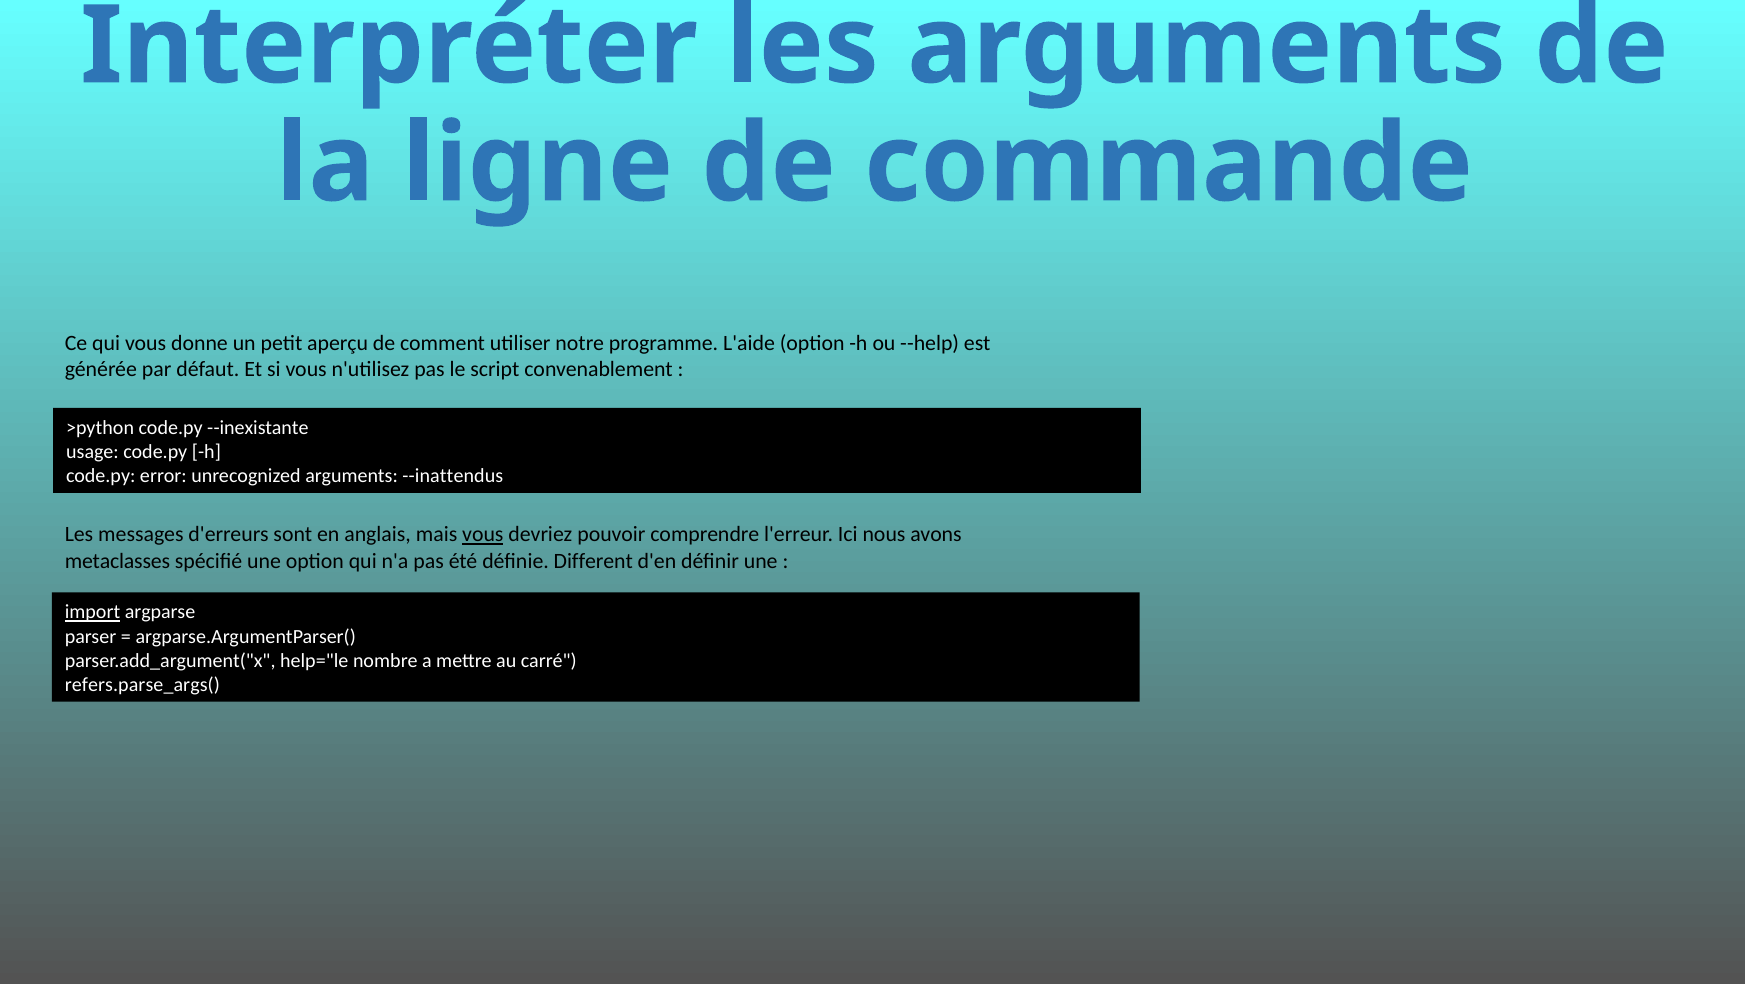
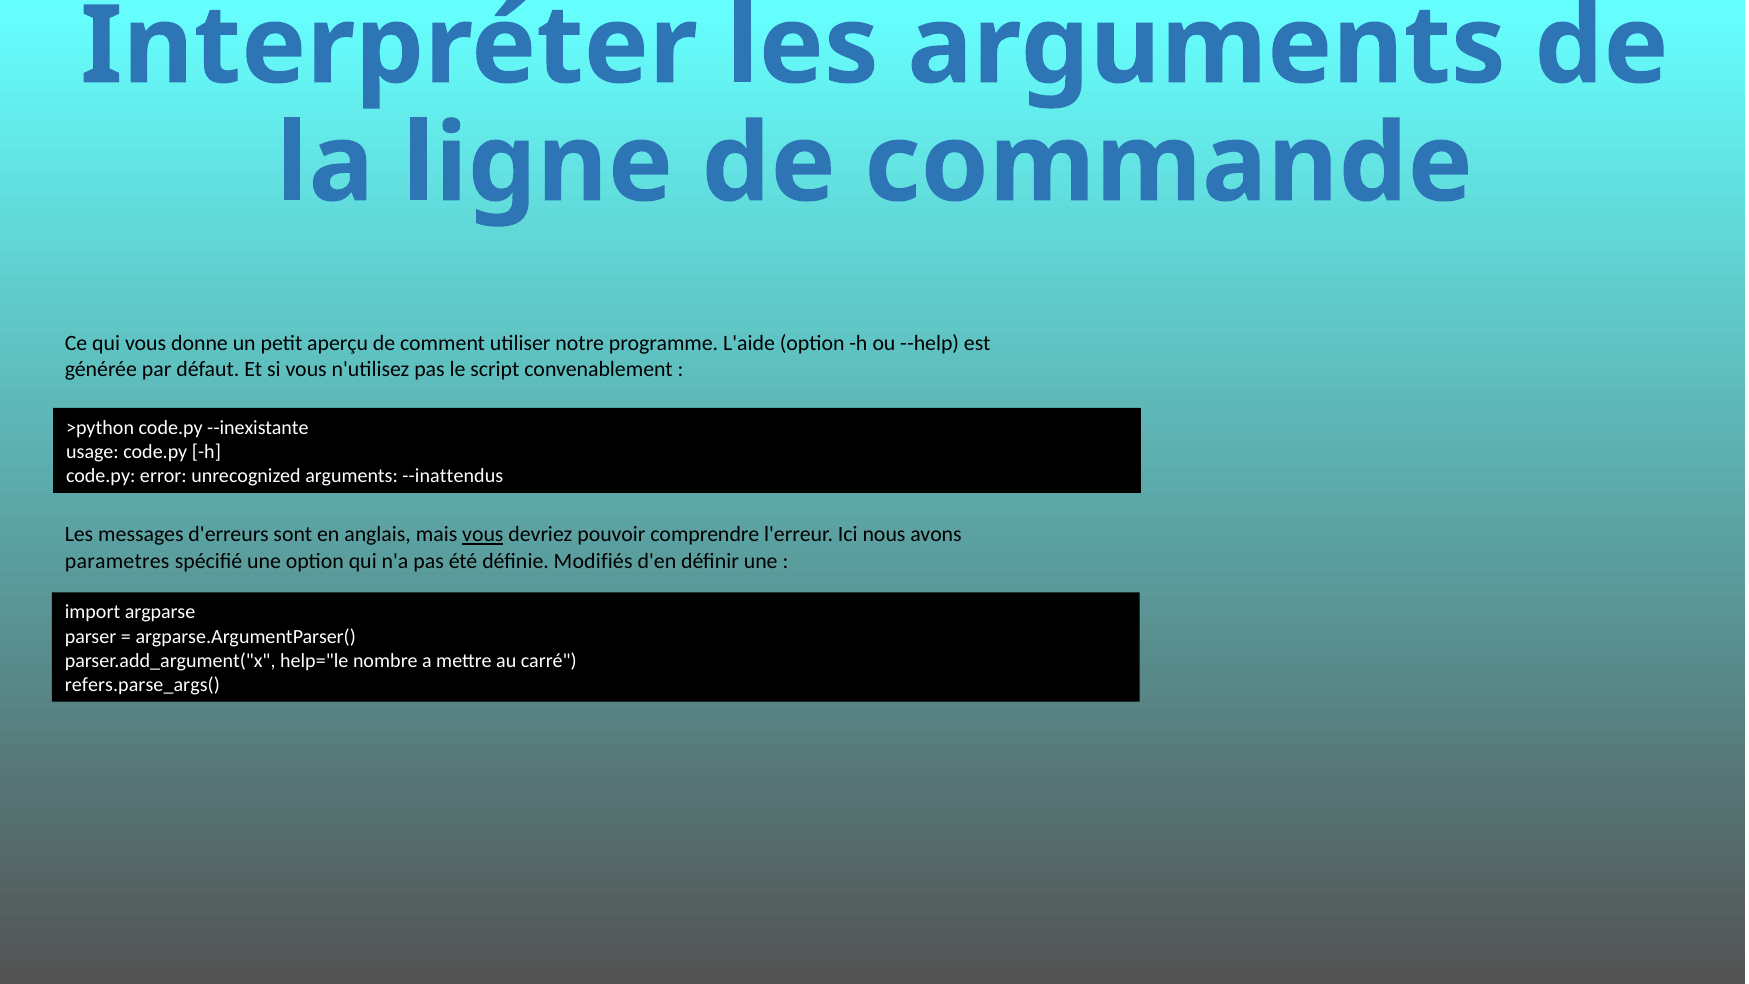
metaclasses: metaclasses -> parametres (117, 561)
Different: Different -> Modifiés (593, 561)
import underline: present -> none (93, 612)
